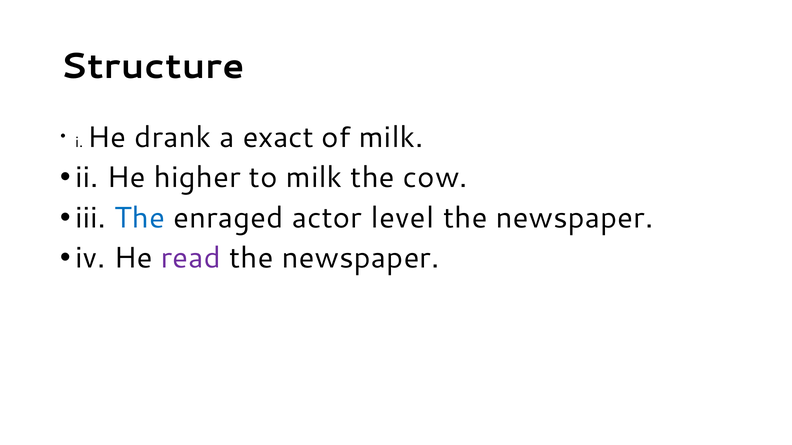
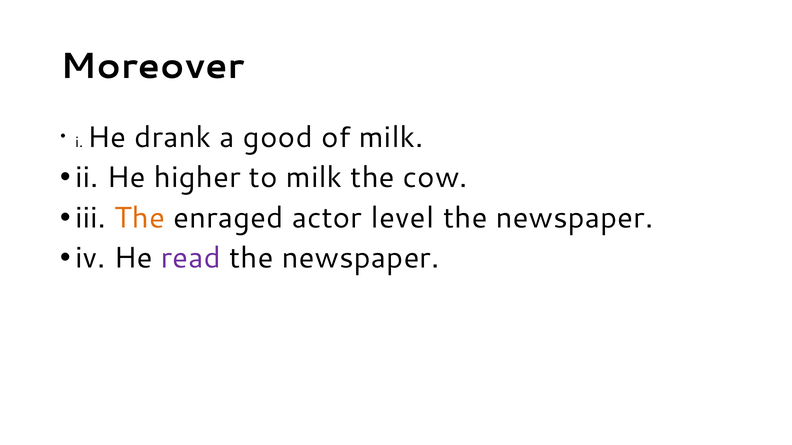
Structure: Structure -> Moreover (152, 67)
exact: exact -> good (278, 137)
The colour: blue -> orange (140, 218)
